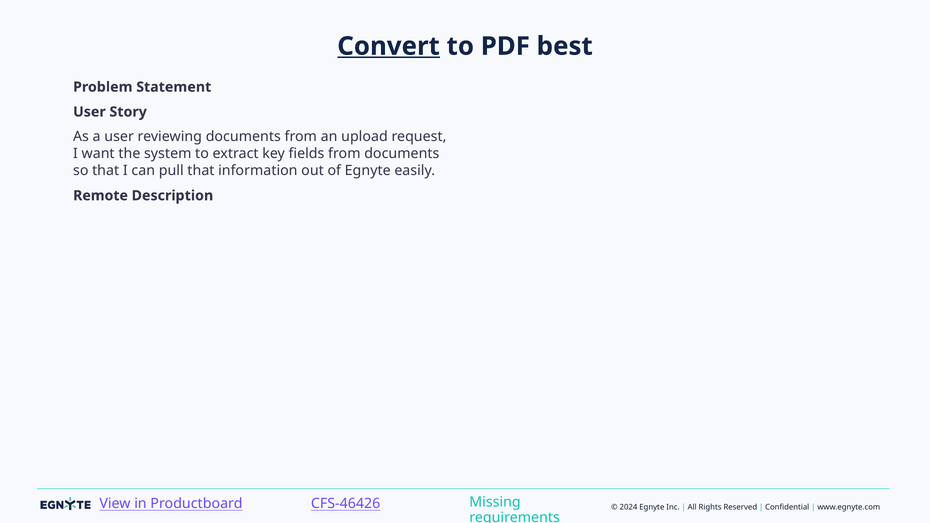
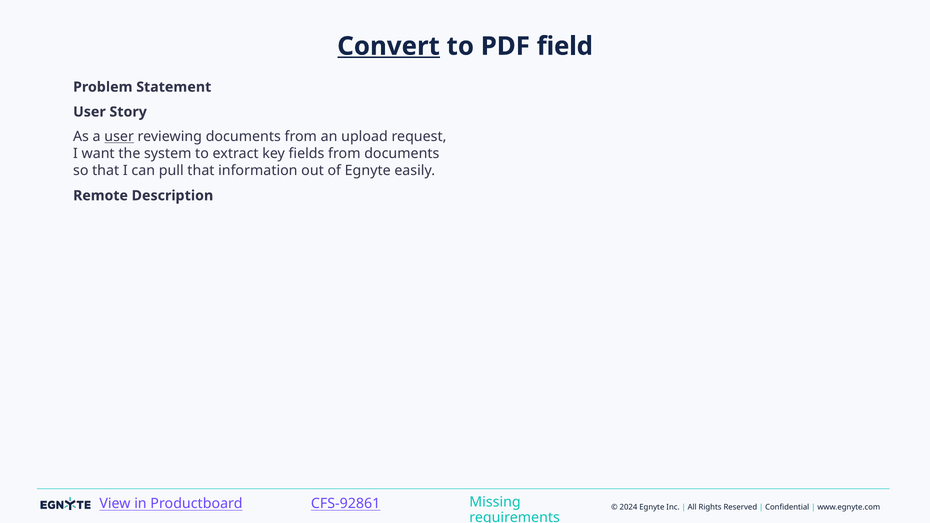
best: best -> field (565, 46)
user underline: none -> present (119, 137)
CFS-46426: CFS-46426 -> CFS-92861 (346, 504)
